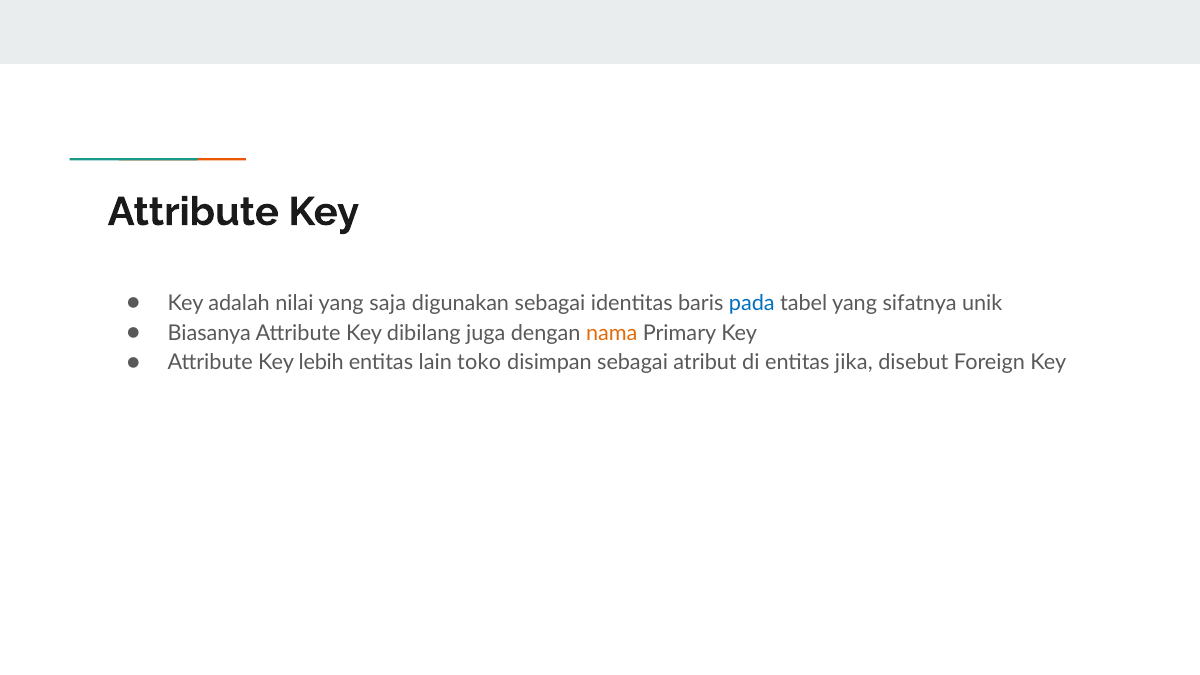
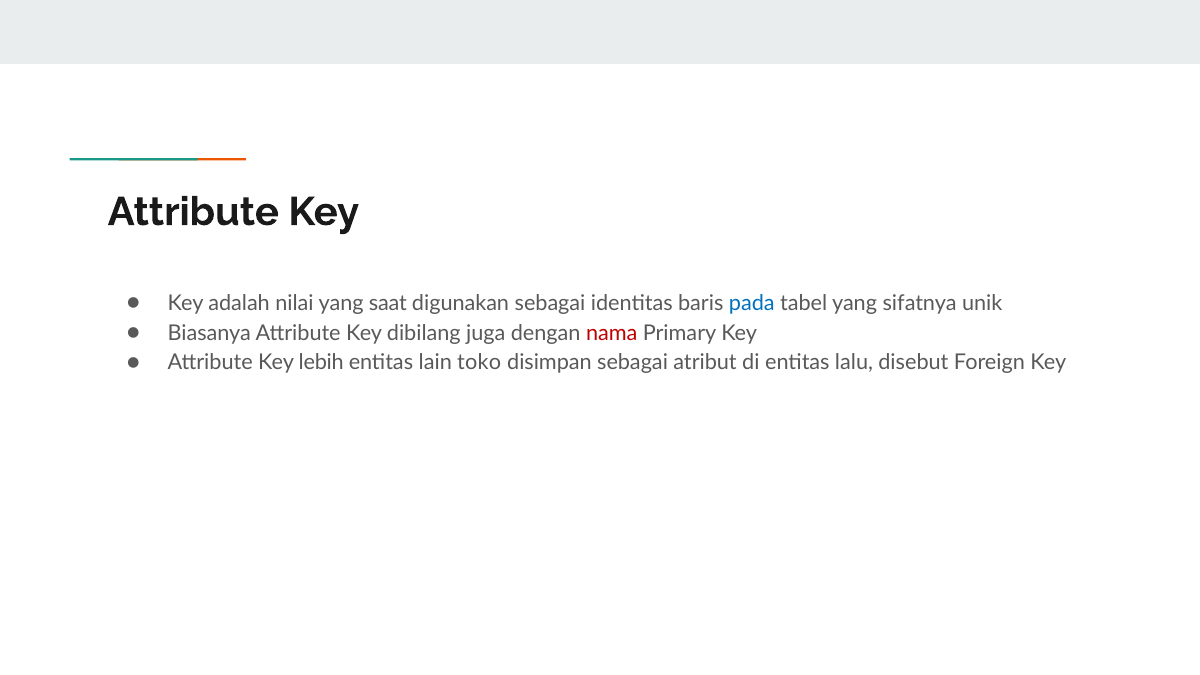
saja: saja -> saat (388, 303)
nama colour: orange -> red (612, 333)
jika: jika -> lalu (854, 363)
